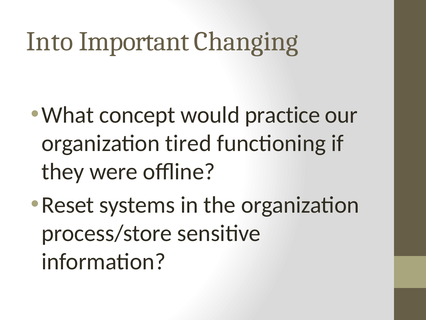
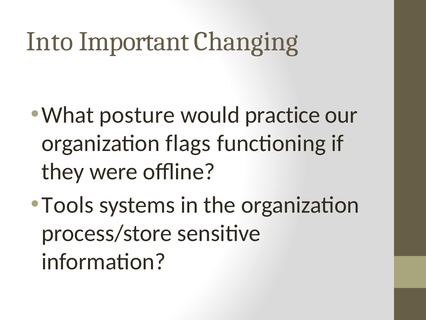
concept: concept -> posture (137, 115)
tired: tired -> flags (188, 143)
Reset: Reset -> Tools (68, 205)
